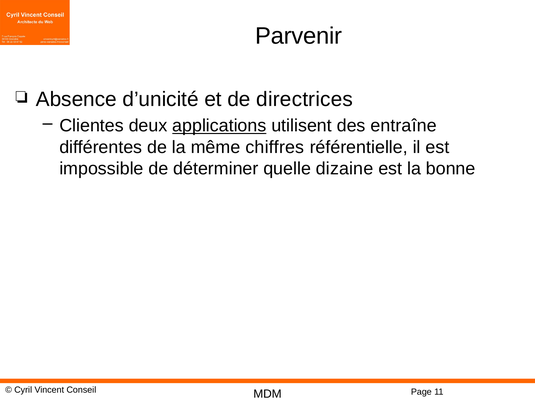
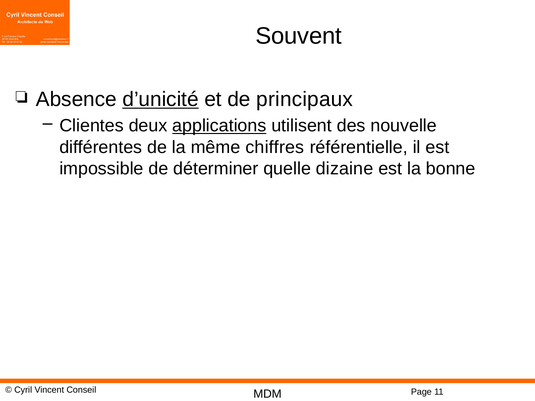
Parvenir: Parvenir -> Souvent (299, 36)
d’unicité underline: none -> present (161, 99)
directrices: directrices -> principaux (305, 99)
entraîne: entraîne -> nouvelle (404, 126)
